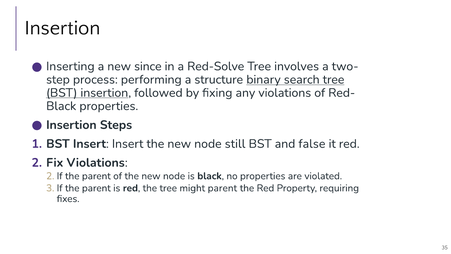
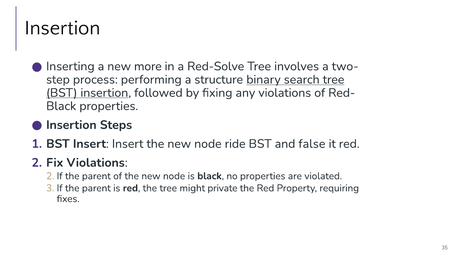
since: since -> more (148, 66)
still: still -> ride (235, 144)
might parent: parent -> private (222, 188)
